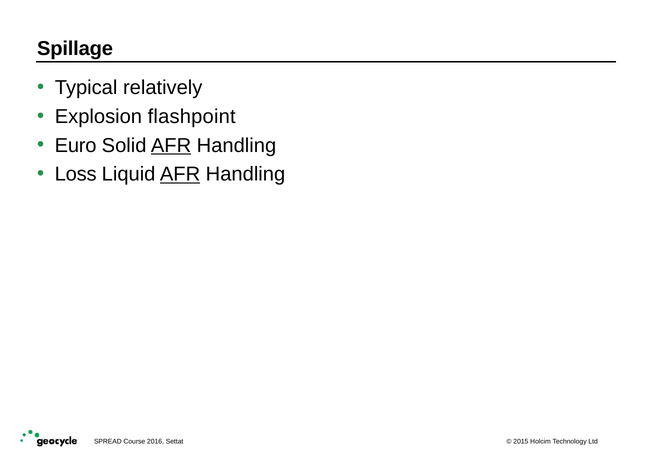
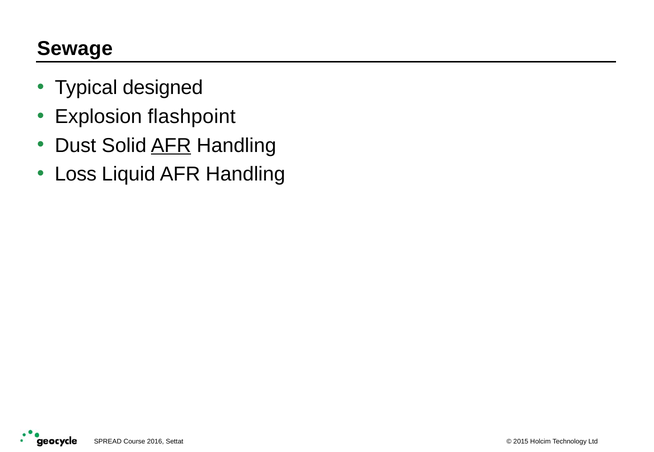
Spillage: Spillage -> Sewage (75, 49)
relatively: relatively -> designed (163, 88)
Euro: Euro -> Dust (76, 146)
AFR underline: present -> none (180, 175)
